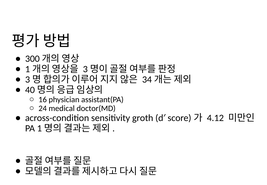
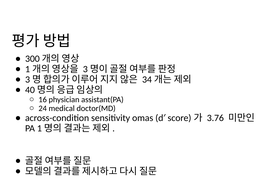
groth: groth -> omas (143, 118)
4.12: 4.12 -> 3.76 (215, 118)
